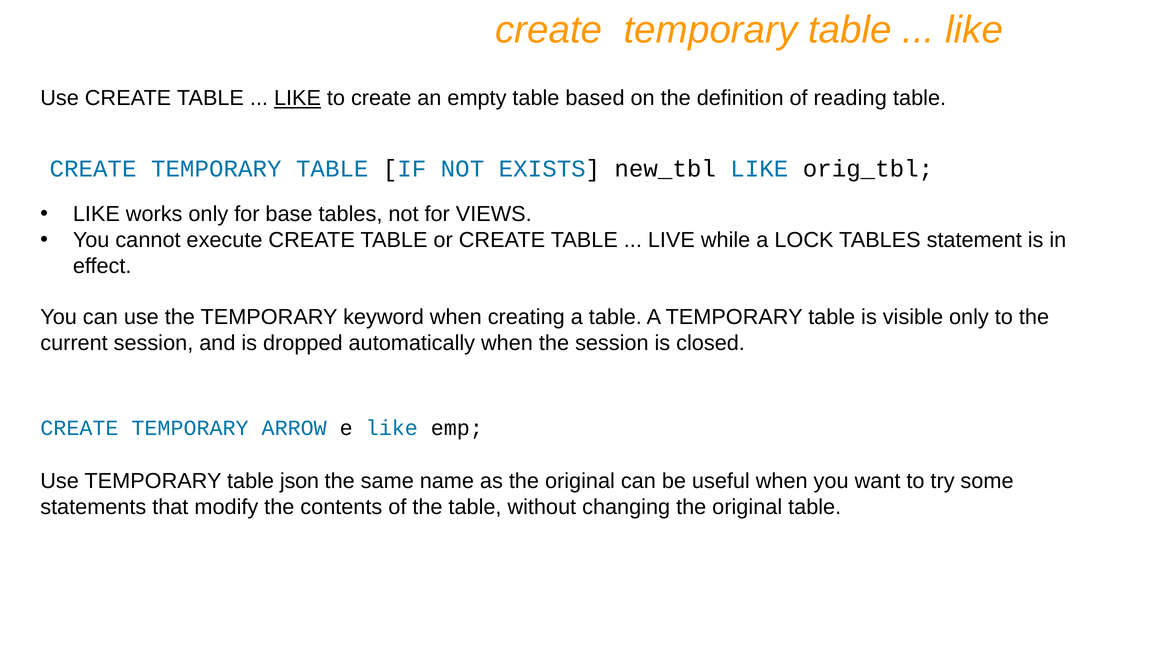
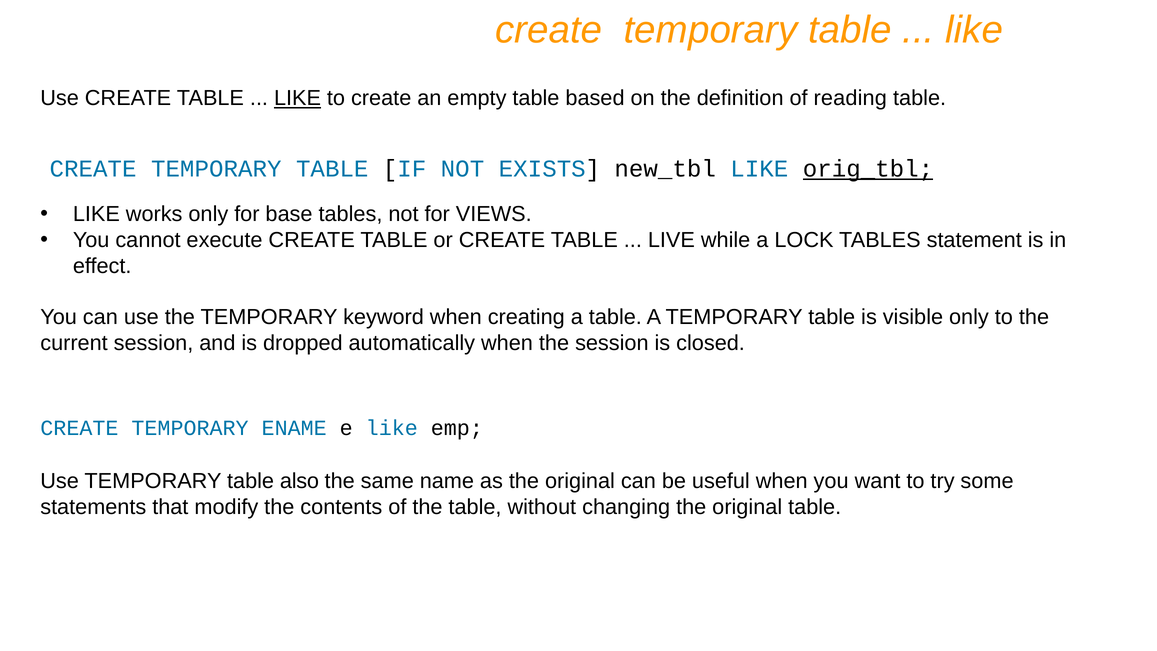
orig_tbl underline: none -> present (868, 169)
ARROW: ARROW -> ENAME (294, 428)
json: json -> also (299, 481)
